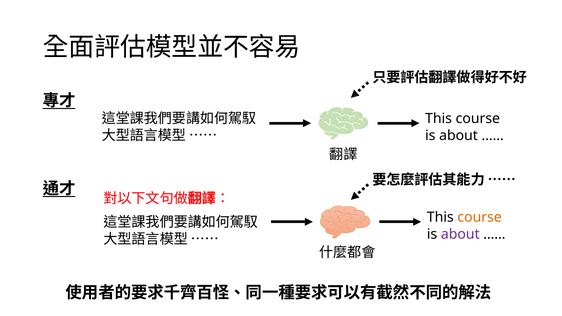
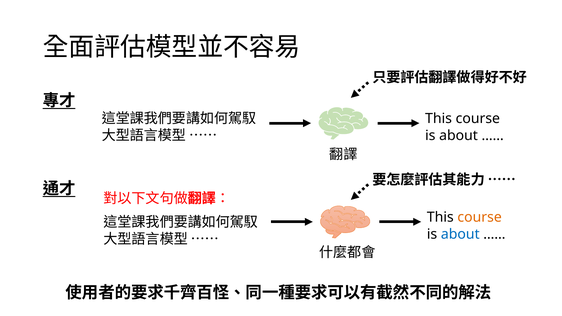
about colour: purple -> blue (460, 234)
